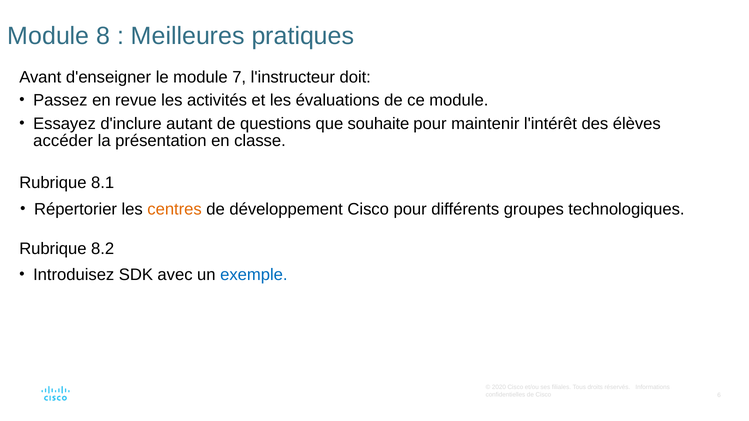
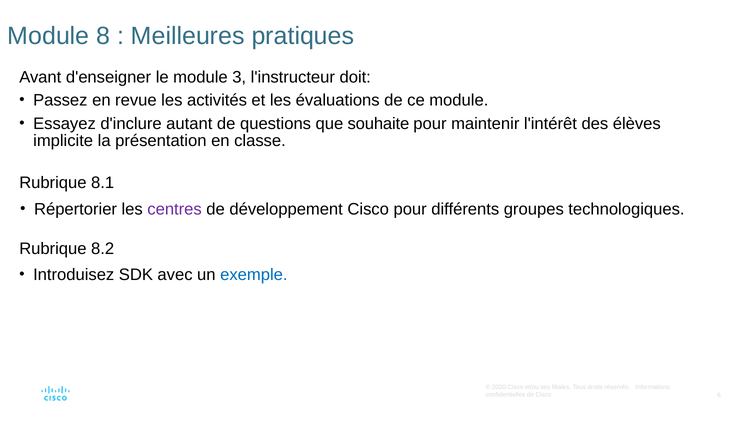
7: 7 -> 3 (239, 77)
accéder: accéder -> implicite (63, 141)
centres colour: orange -> purple (175, 209)
